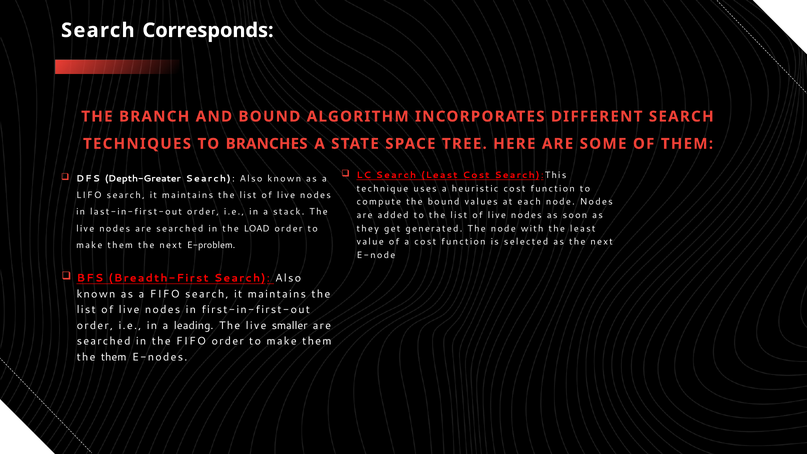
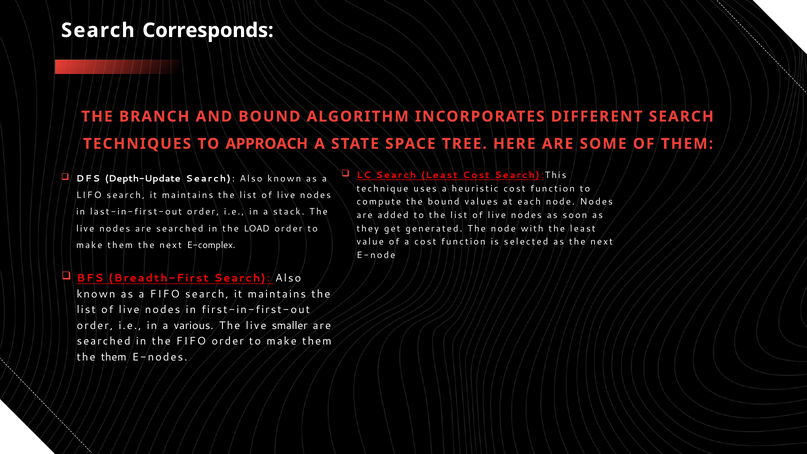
BRANCHES: BRANCHES -> APPROACH (267, 144)
Depth-Greater: Depth-Greater -> Depth-Update (143, 179)
E-problem: E-problem -> E-complex (211, 245)
leading: leading -> various (194, 325)
